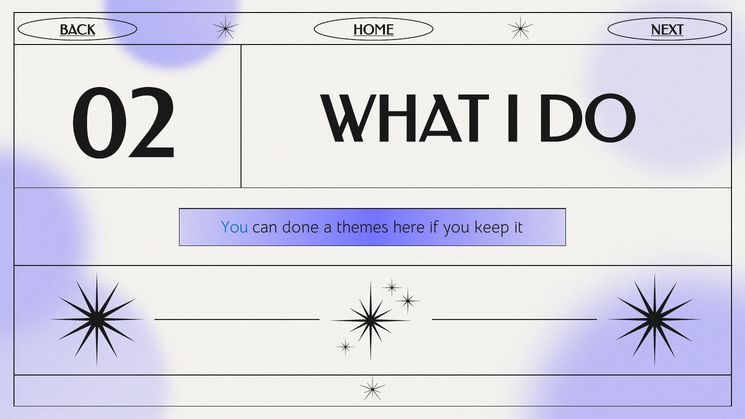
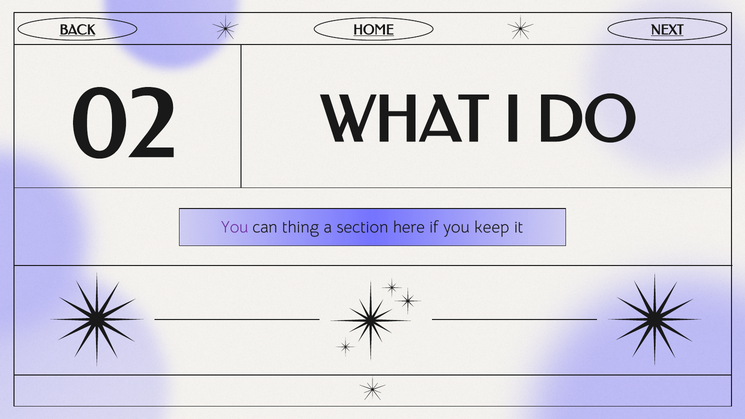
You colour: blue -> purple (235, 227)
done: done -> thing (301, 227)
themes: themes -> section (362, 227)
